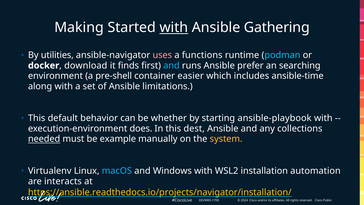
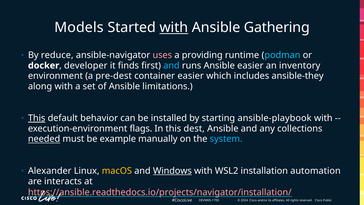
Making: Making -> Models (79, 28)
utilities: utilities -> reduce (57, 55)
functions: functions -> providing (202, 55)
download: download -> developer (86, 65)
Ansible prefer: prefer -> easier (250, 65)
searching: searching -> inventory (300, 65)
pre-shell: pre-shell -> pre-dest (114, 76)
ansible-time: ansible-time -> ansible-they (298, 76)
This underline: none -> present (37, 118)
whether: whether -> installed (169, 118)
does: does -> flags (141, 128)
system colour: yellow -> light blue (226, 139)
Virtualenv: Virtualenv -> Alexander (50, 171)
macOS colour: light blue -> yellow (117, 171)
Windows underline: none -> present (172, 171)
https://ansible.readthedocs.io/projects/navigator/installation/ colour: yellow -> pink (160, 192)
